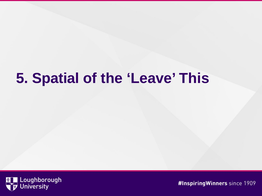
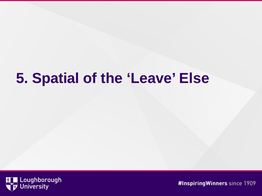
This: This -> Else (194, 79)
